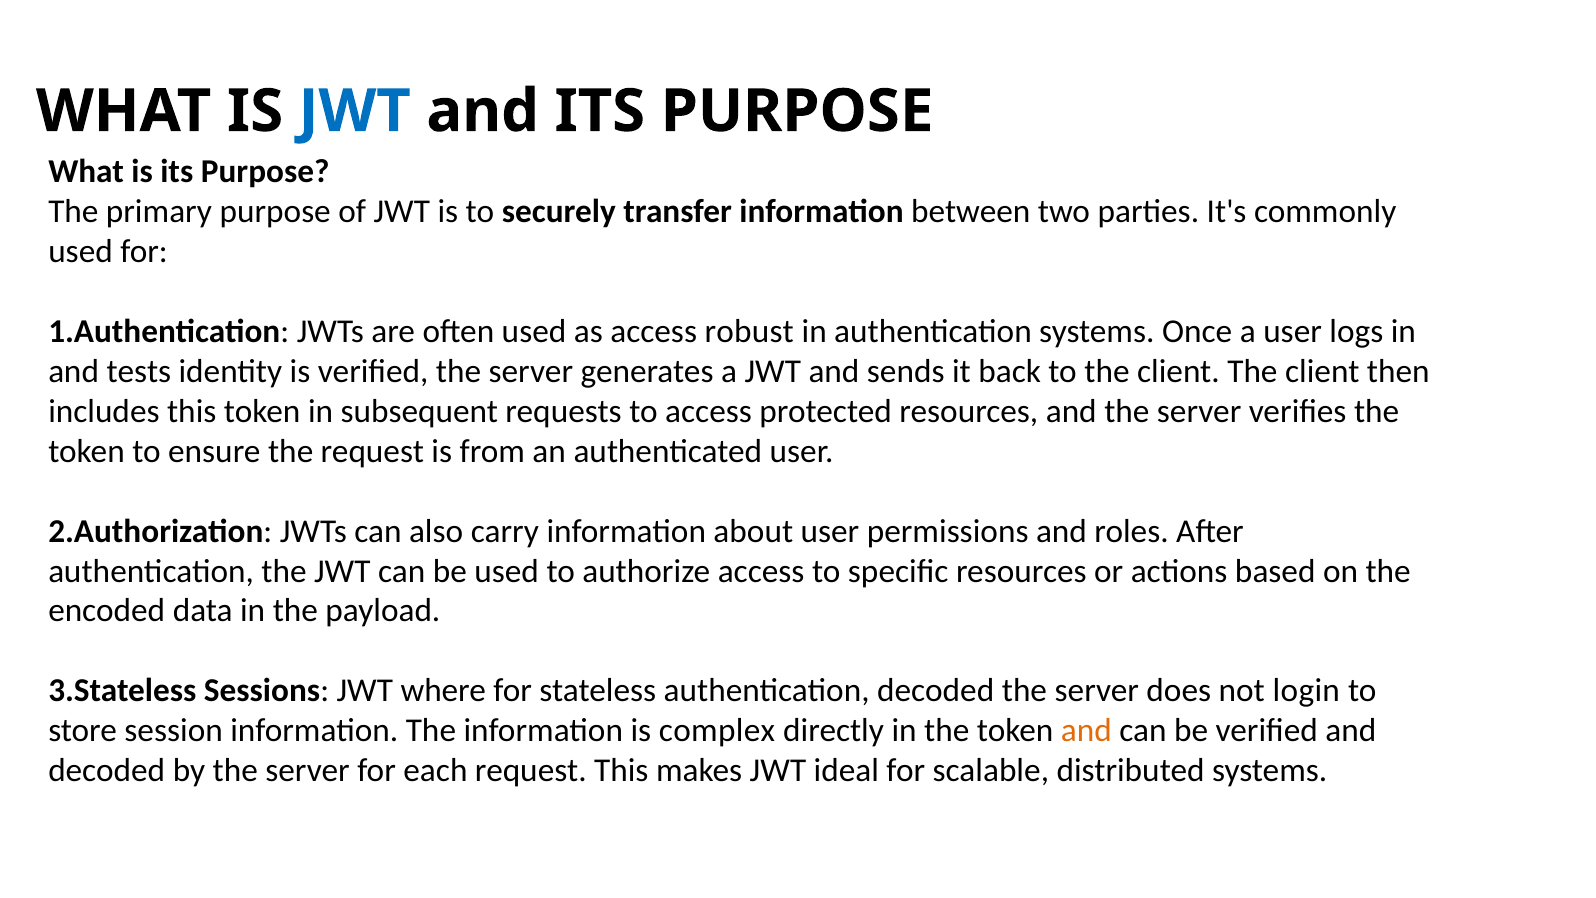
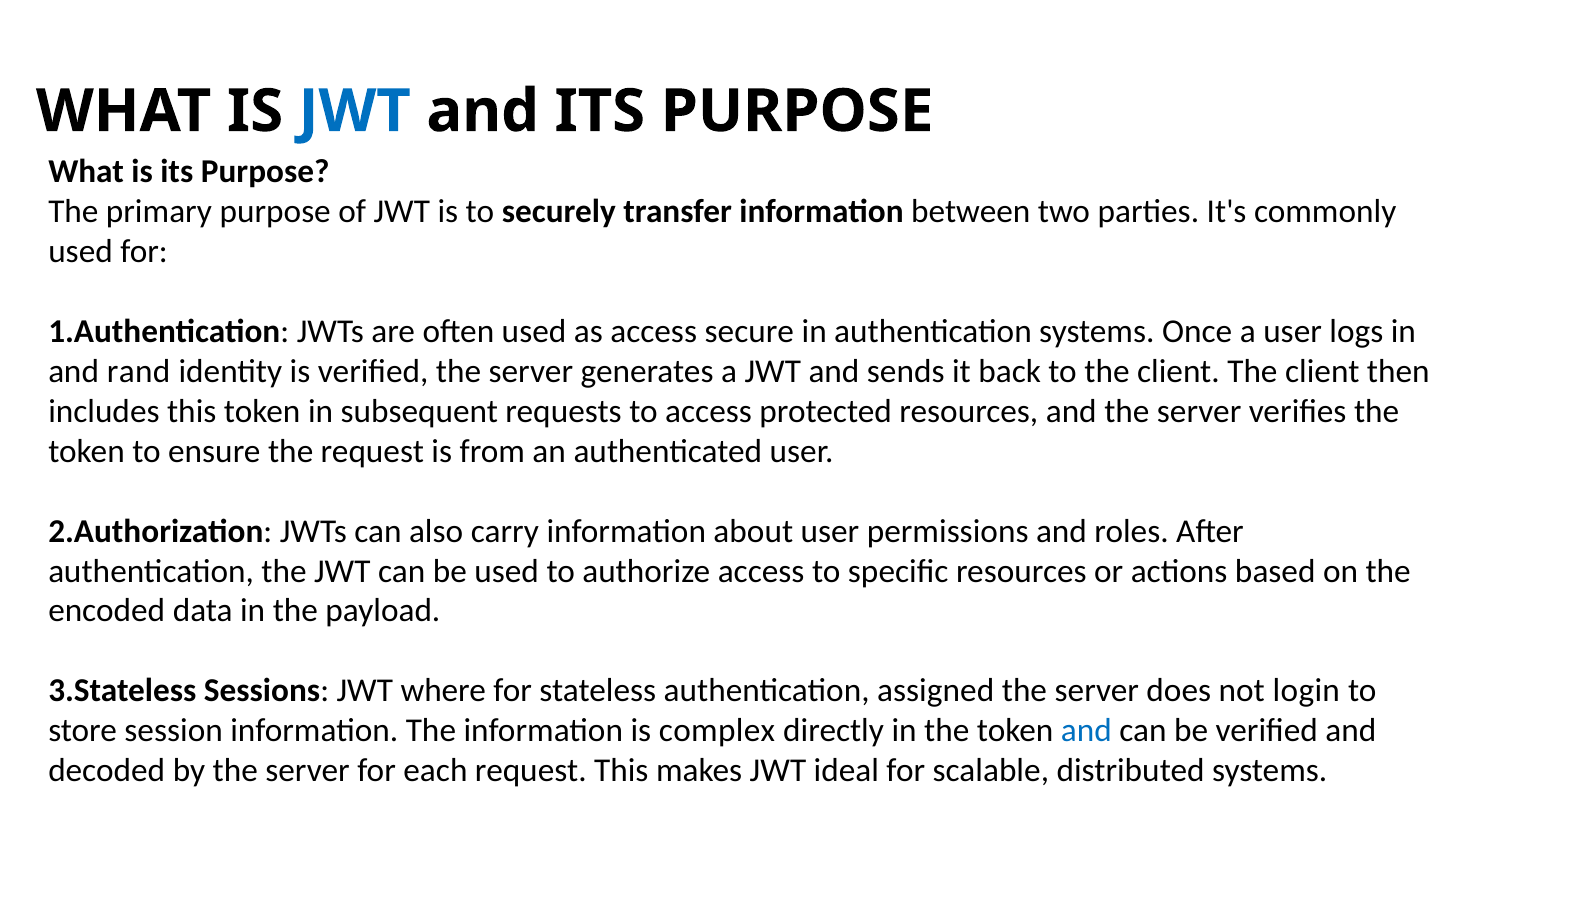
robust: robust -> secure (749, 331)
tests: tests -> rand (139, 371)
authentication decoded: decoded -> assigned (936, 691)
and colour: orange -> blue (1086, 731)
